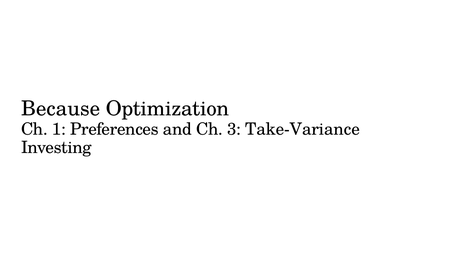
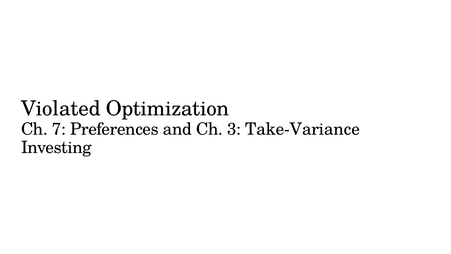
Because: Because -> Violated (61, 109)
1: 1 -> 7 (59, 129)
